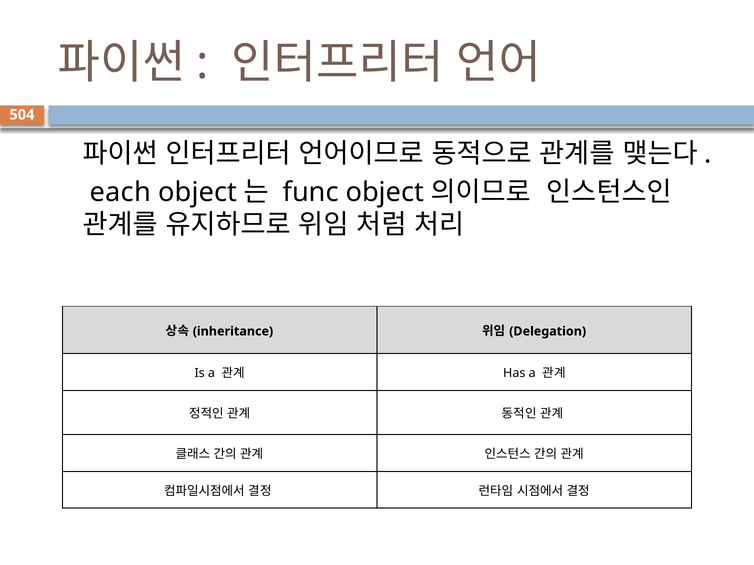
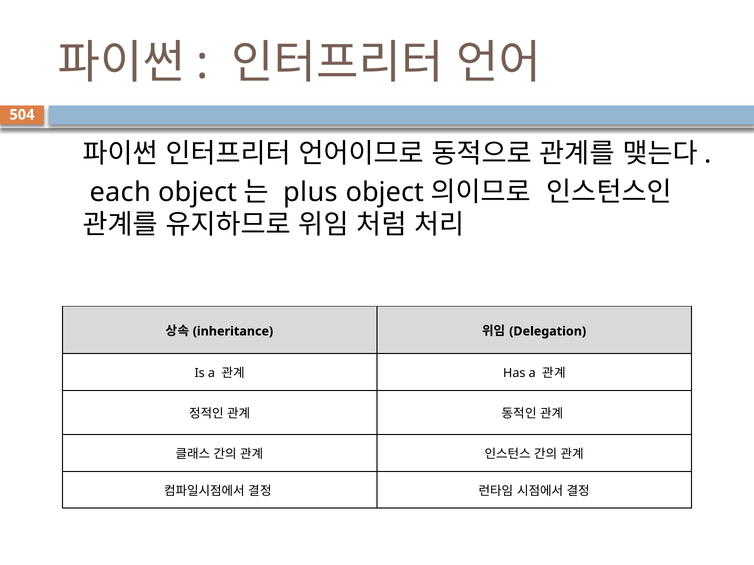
func: func -> plus (311, 192)
